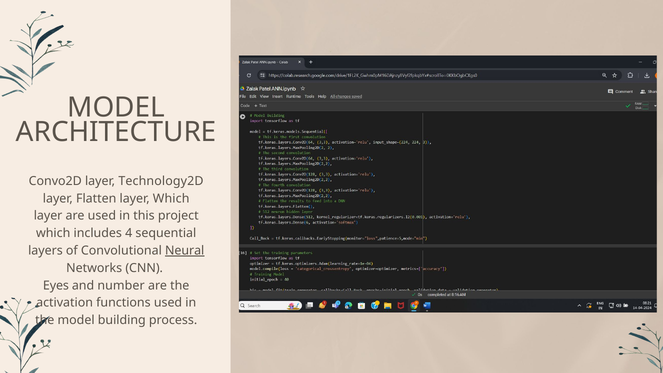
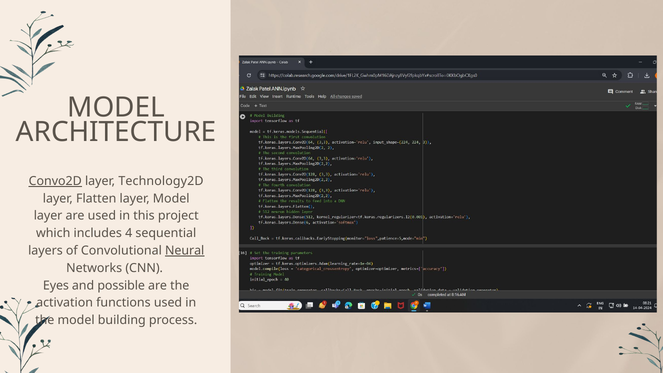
Convo2D underline: none -> present (55, 181)
layer Which: Which -> Model (171, 198)
number: number -> possible (121, 285)
